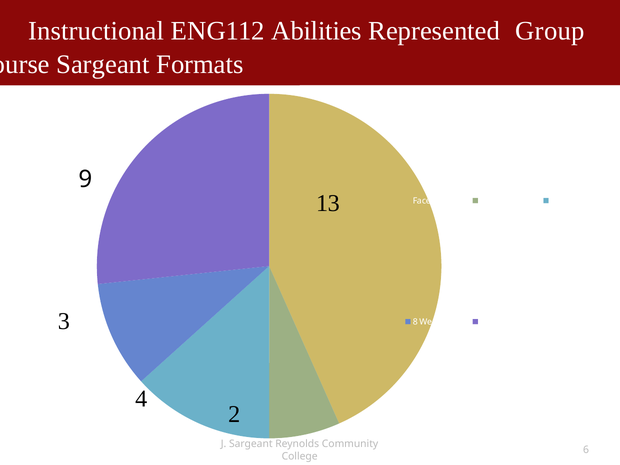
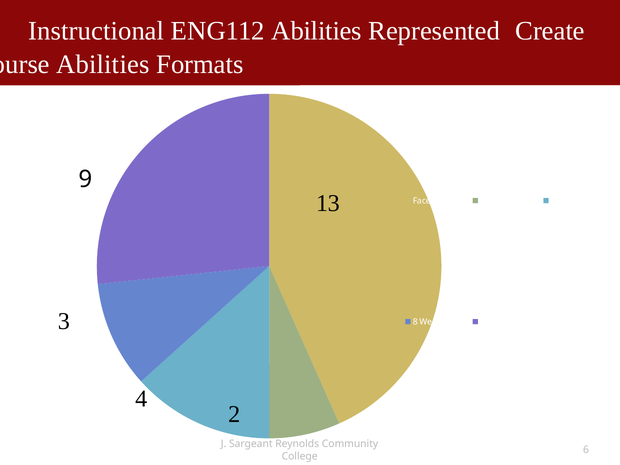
Group: Group -> Create (550, 31)
Sargeant: Sargeant -> Abilities (103, 64)
